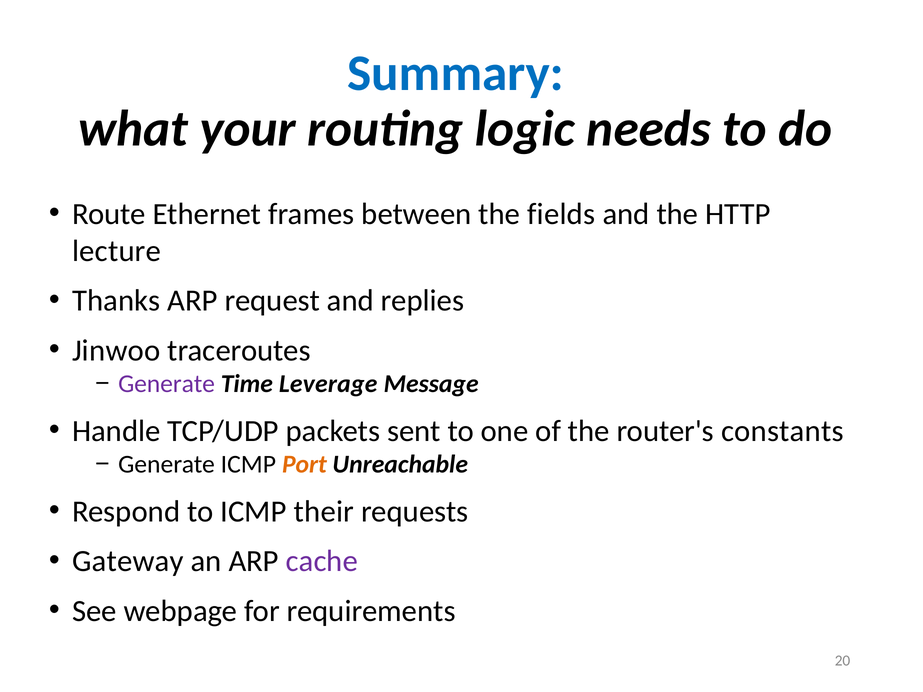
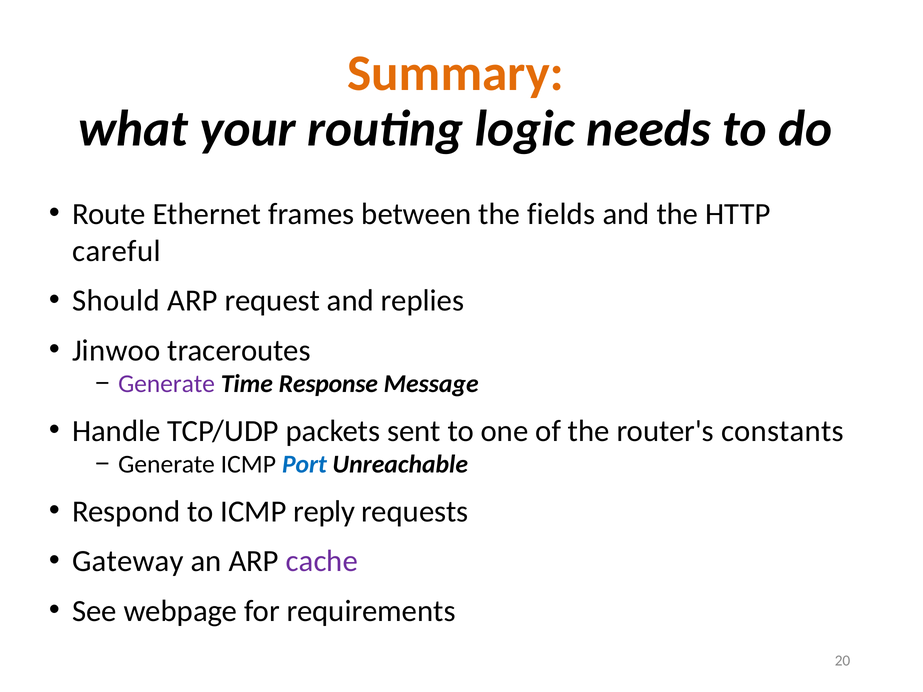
Summary colour: blue -> orange (456, 73)
lecture: lecture -> careful (117, 251)
Thanks: Thanks -> Should (116, 301)
Leverage: Leverage -> Response (328, 384)
Port colour: orange -> blue (304, 465)
their: their -> reply (324, 512)
